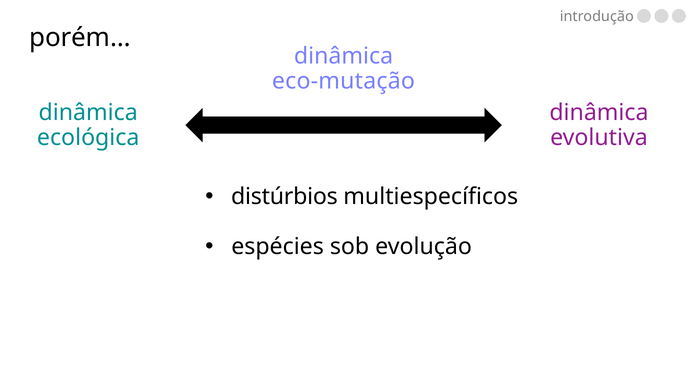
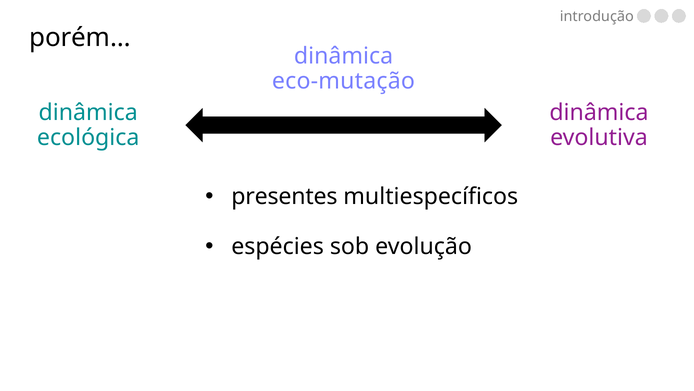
distúrbios: distúrbios -> presentes (284, 196)
